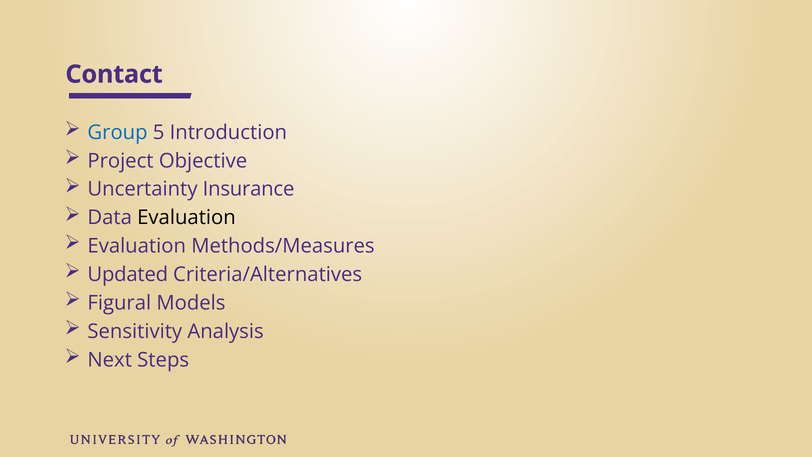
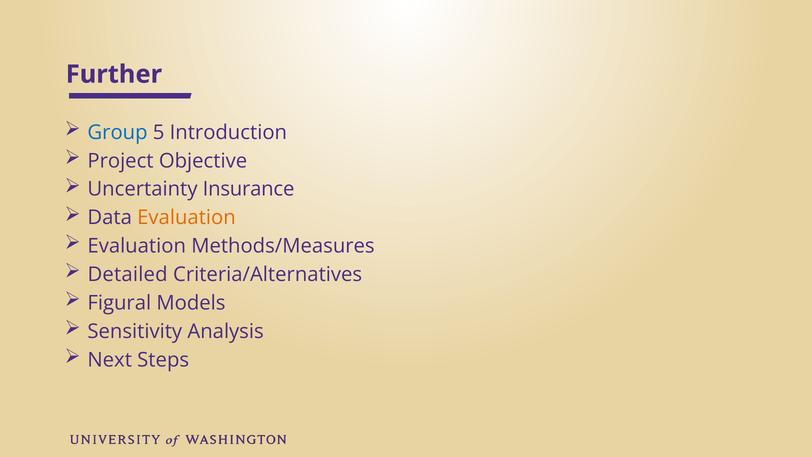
Contact: Contact -> Further (114, 74)
Evaluation colour: black -> orange (186, 218)
Updated: Updated -> Detailed (128, 274)
